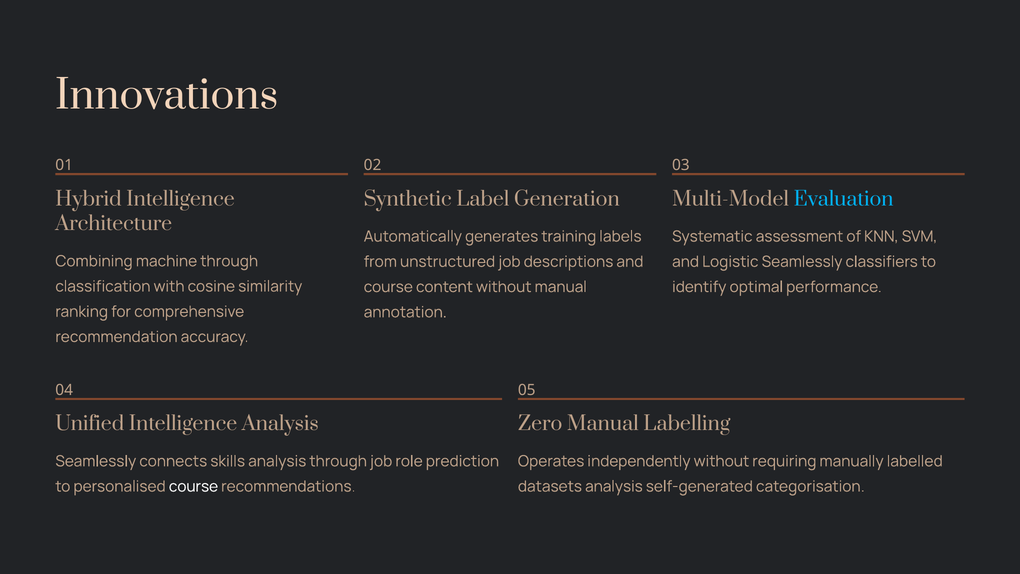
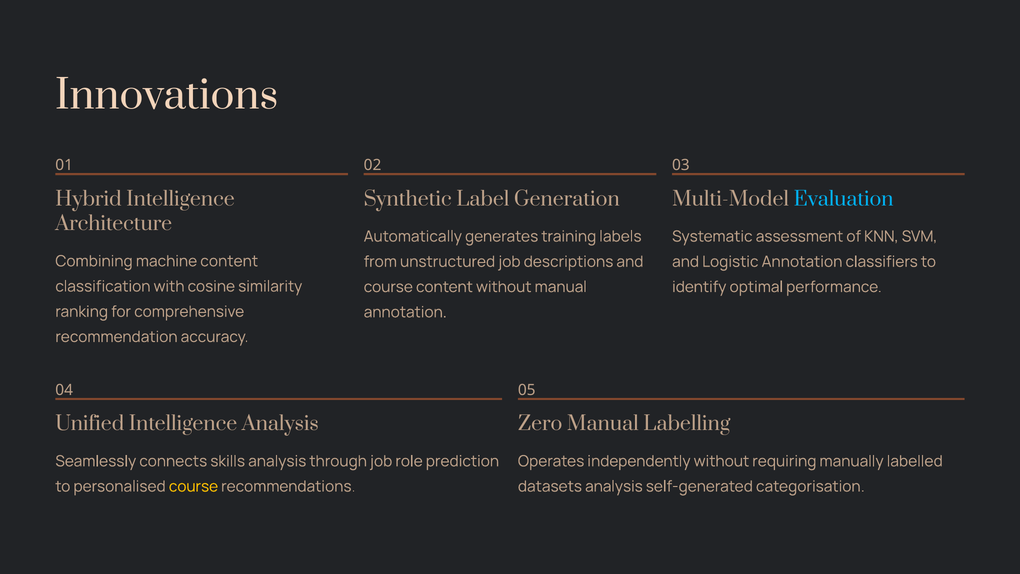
machine through: through -> content (229, 261)
Logistic Seamlessly: Seamlessly -> Annotation (802, 262)
course colour: white -> yellow (193, 486)
